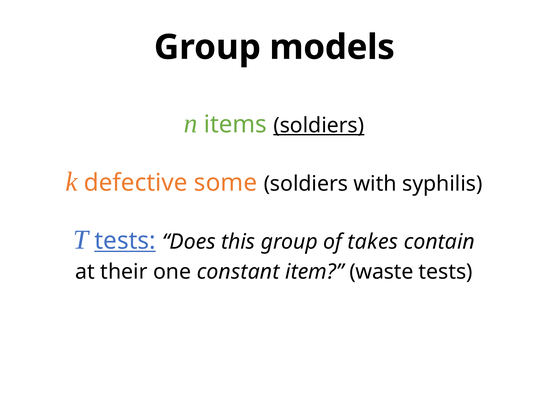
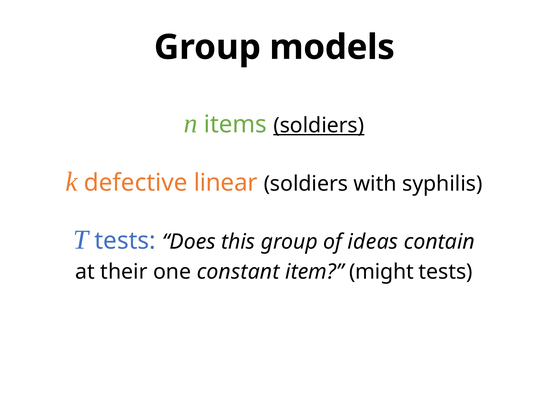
some: some -> linear (226, 183)
tests underline: present -> none (125, 241)
takes: takes -> ideas (373, 242)
waste: waste -> might (381, 272)
